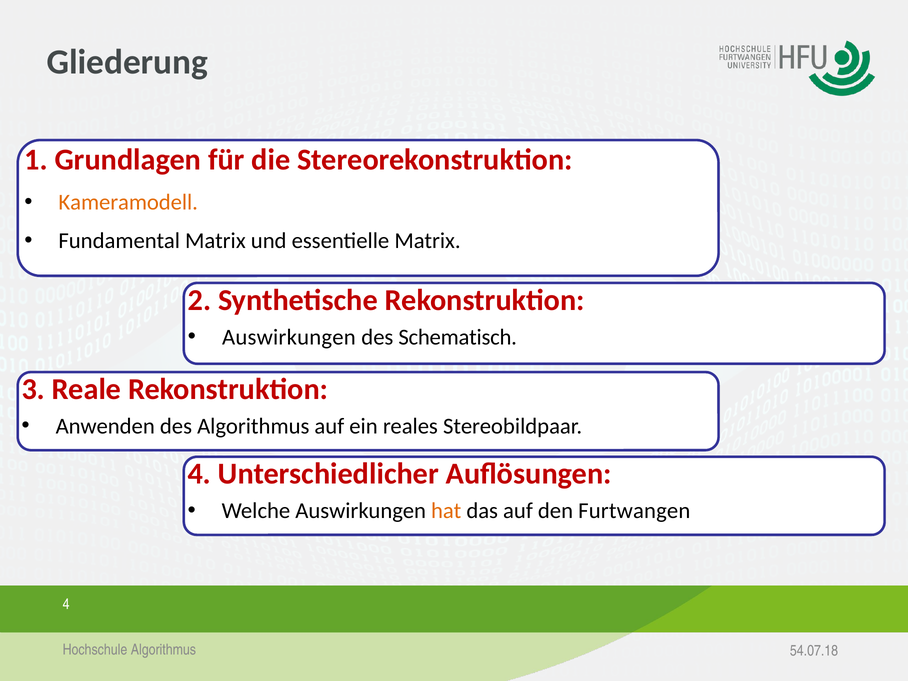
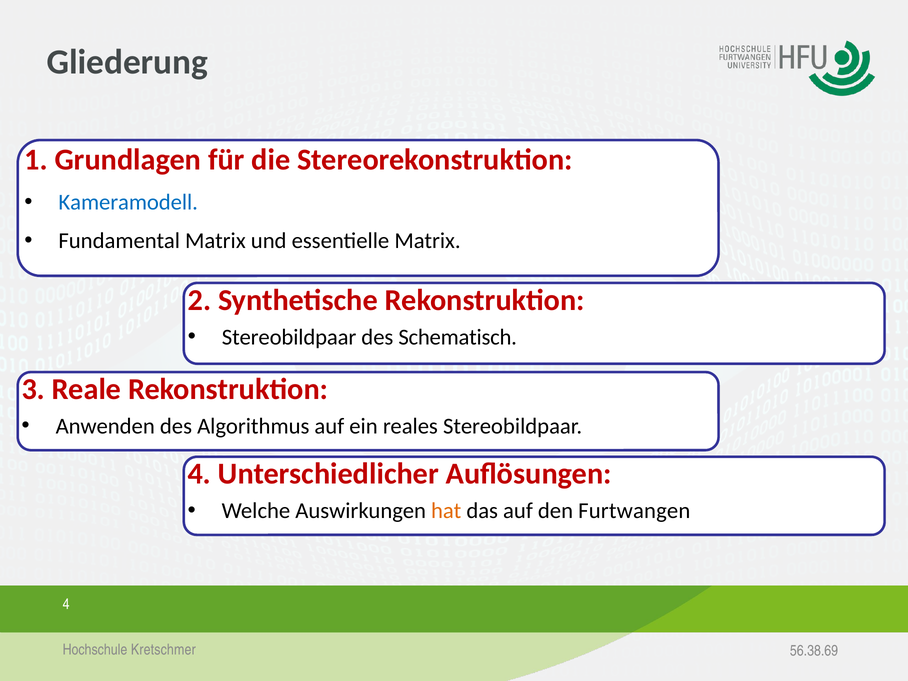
Kameramodell colour: orange -> blue (128, 202)
Auswirkungen: Auswirkungen -> Stereobildpaar (289, 337)
Hochschule Algorithmus: Algorithmus -> Kretschmer (163, 650)
54.07.18: 54.07.18 -> 56.38.69 (814, 651)
